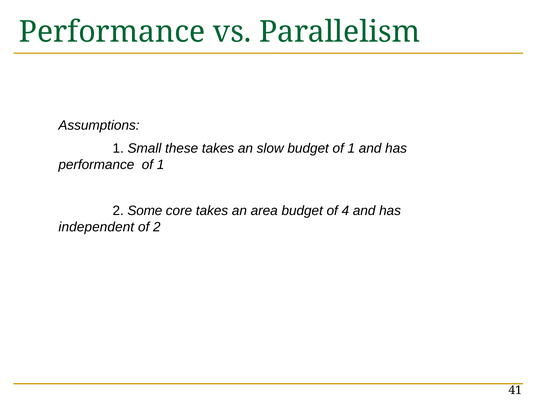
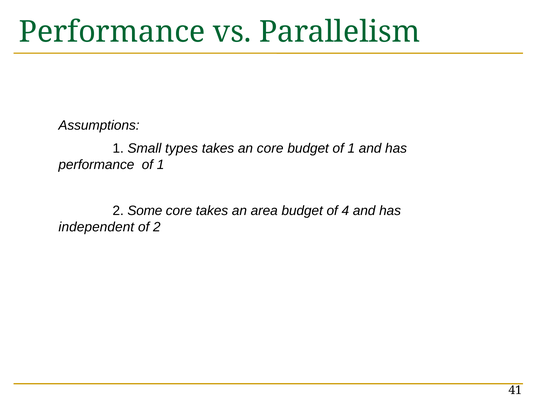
these: these -> types (182, 148)
an slow: slow -> core (270, 148)
